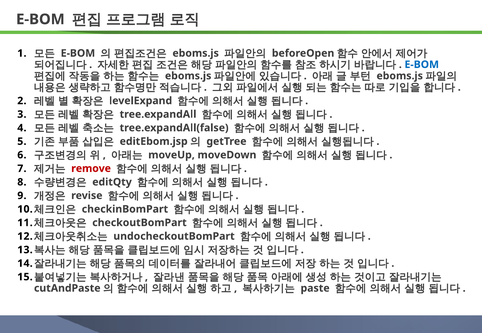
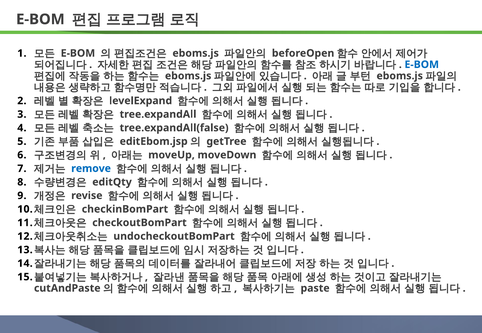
remove colour: red -> blue (91, 169)
